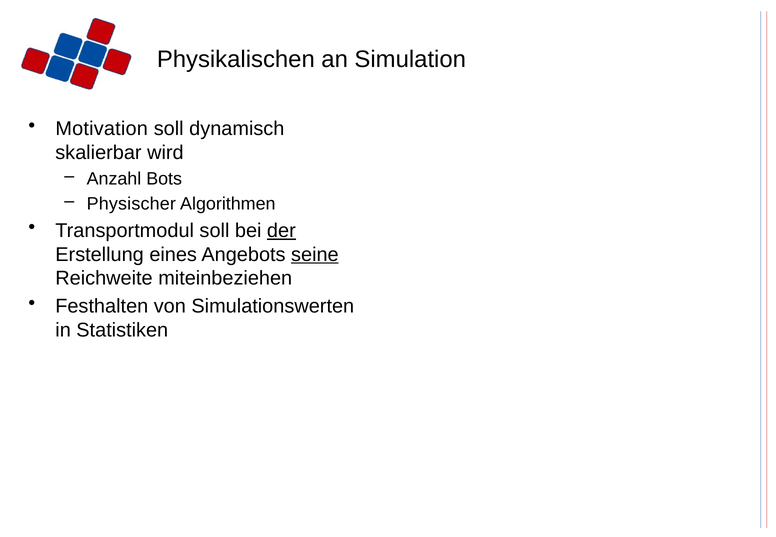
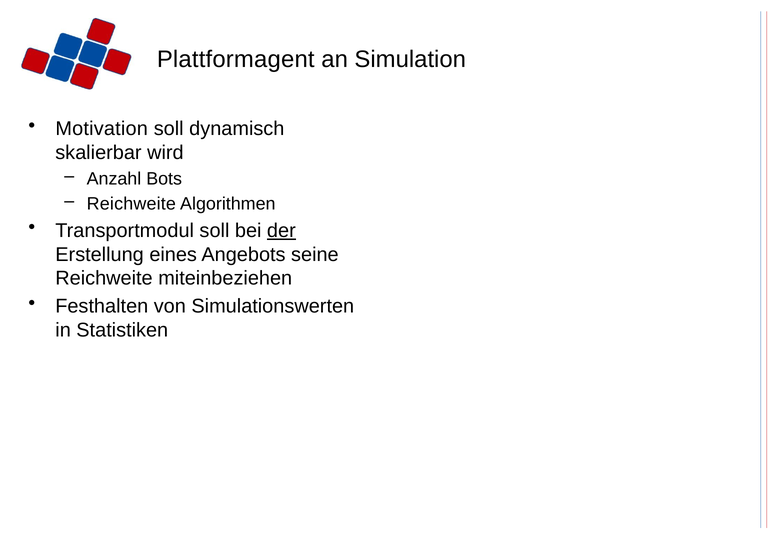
Physikalischen: Physikalischen -> Plattformagent (236, 59)
Physischer: Physischer -> Reichweite (131, 204)
seine underline: present -> none (315, 255)
